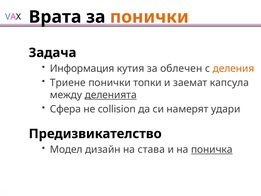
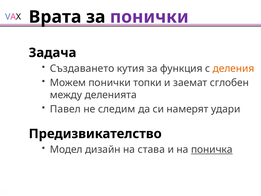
понички colour: orange -> purple (149, 17)
Информация: Информация -> Създаването (82, 68)
облечен: облечен -> функция (181, 68)
Триене: Триене -> Можем (68, 83)
капсула: капсула -> сглобен (229, 83)
деленията underline: present -> none (111, 95)
Сфера: Сфера -> Павел (65, 109)
collision: collision -> следим (117, 109)
